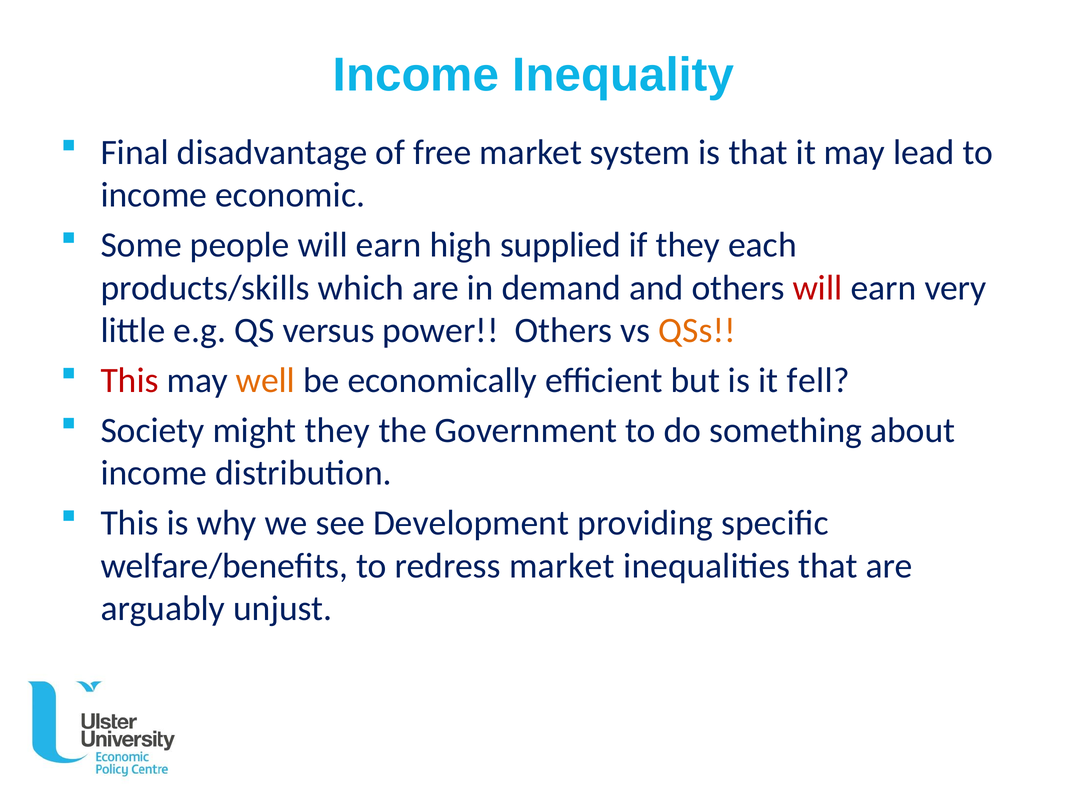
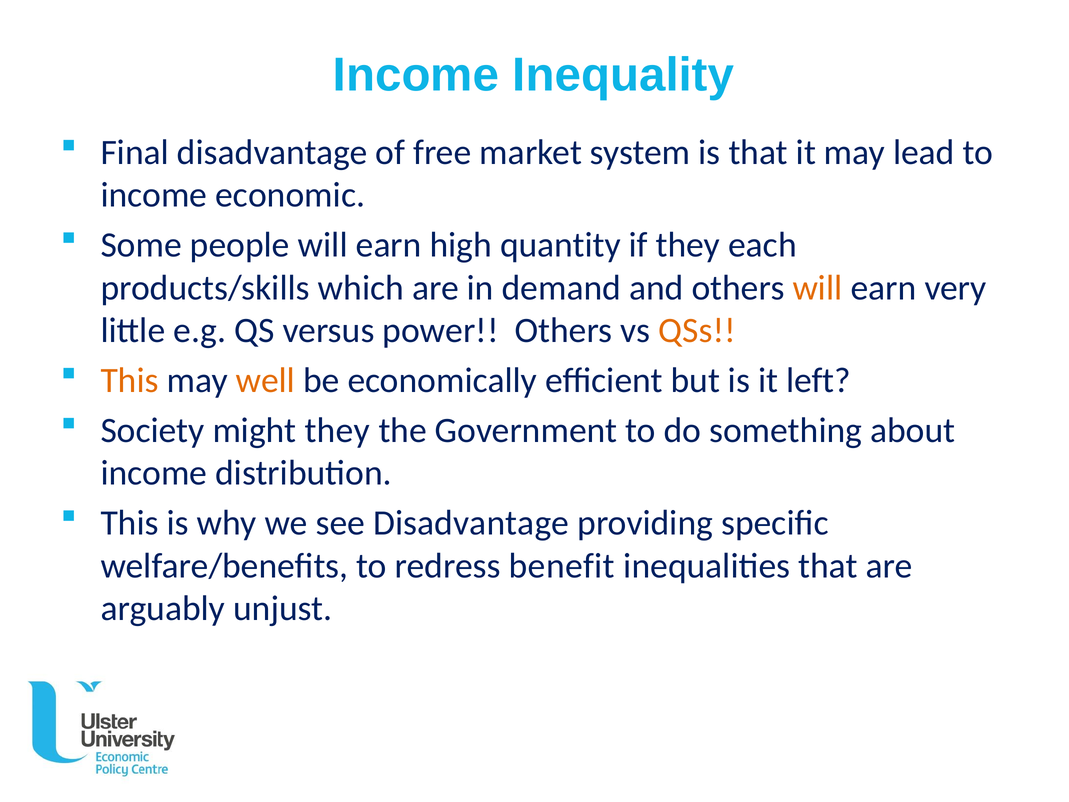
supplied: supplied -> quantity (560, 245)
will colour: red -> orange (818, 288)
This colour: red -> orange (130, 380)
fell: fell -> left (818, 380)
see Development: Development -> Disadvantage (471, 523)
redress market: market -> benefit (562, 566)
